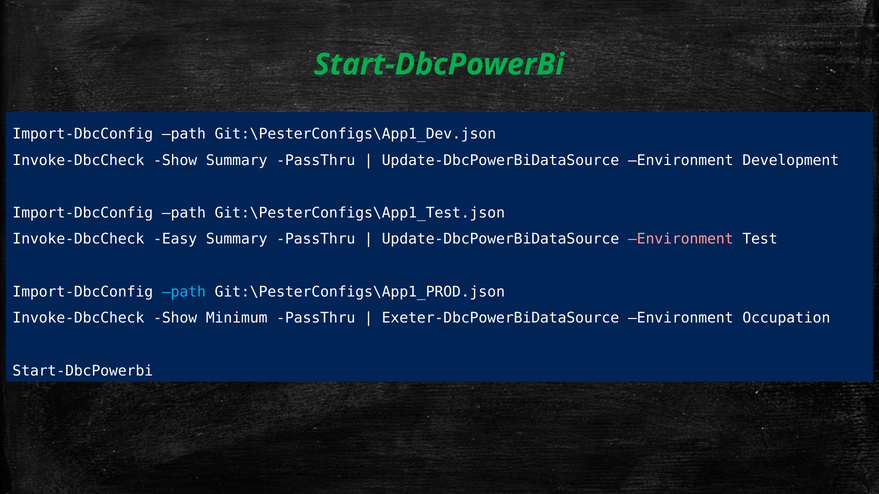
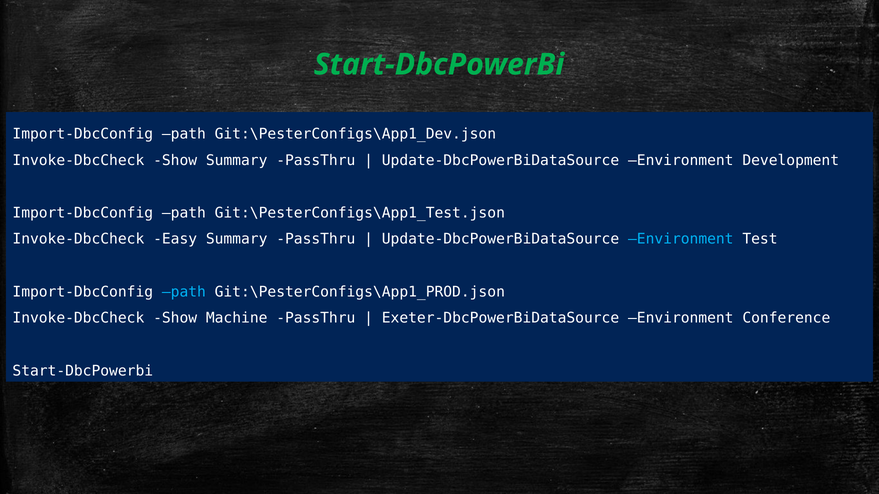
Environment colour: pink -> light blue (681, 239)
Minimum: Minimum -> Machine (237, 318)
Occupation: Occupation -> Conference (786, 318)
